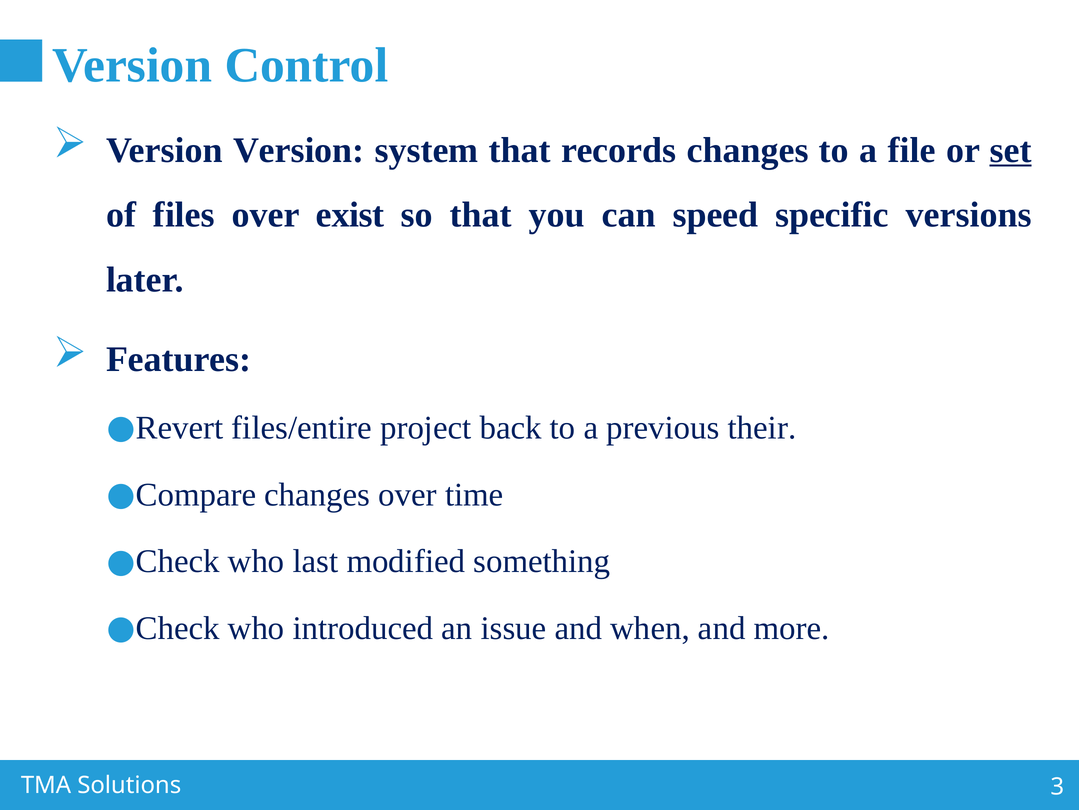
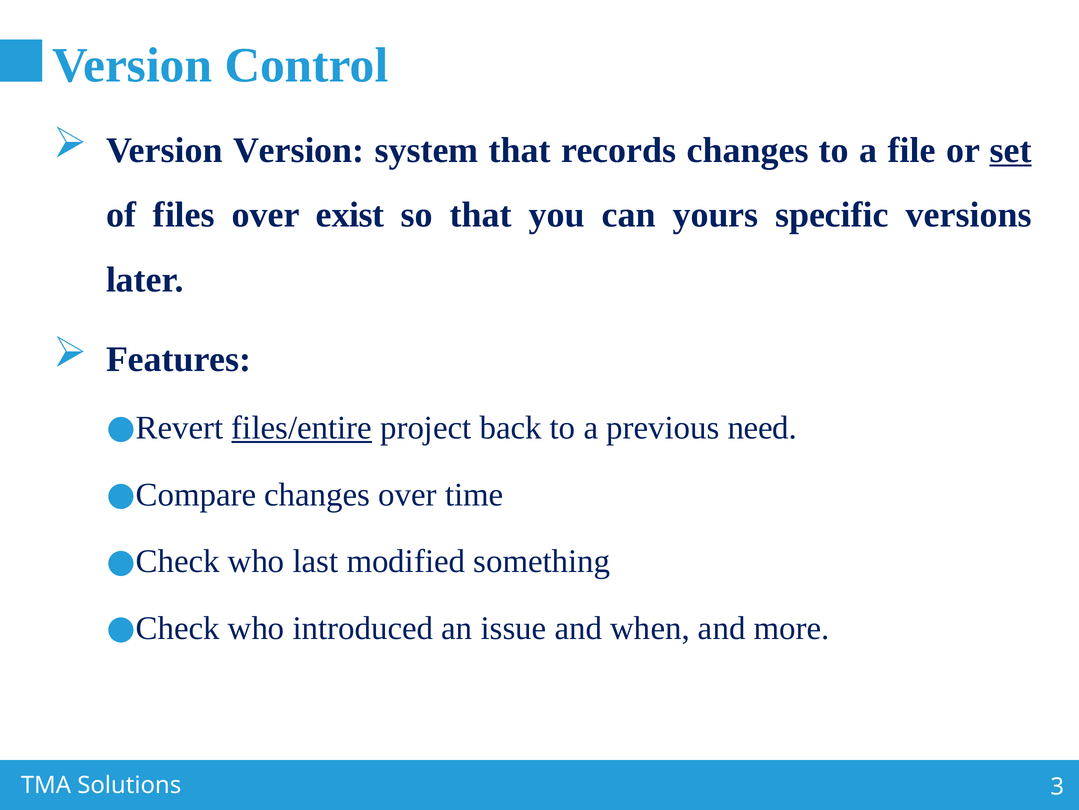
speed: speed -> yours (716, 215)
files/entire underline: none -> present (302, 428)
their: their -> need (762, 428)
